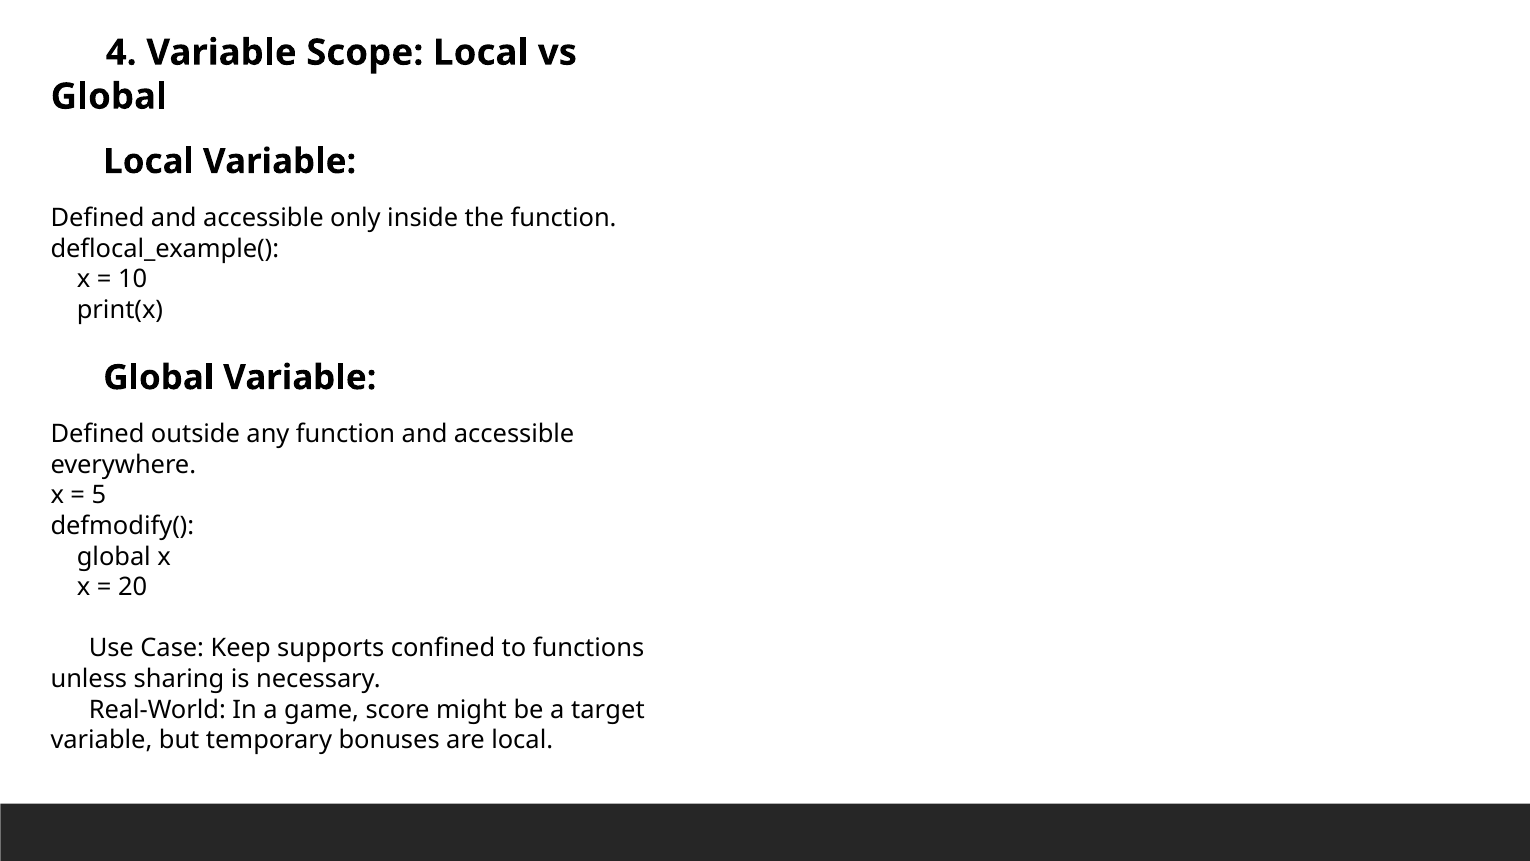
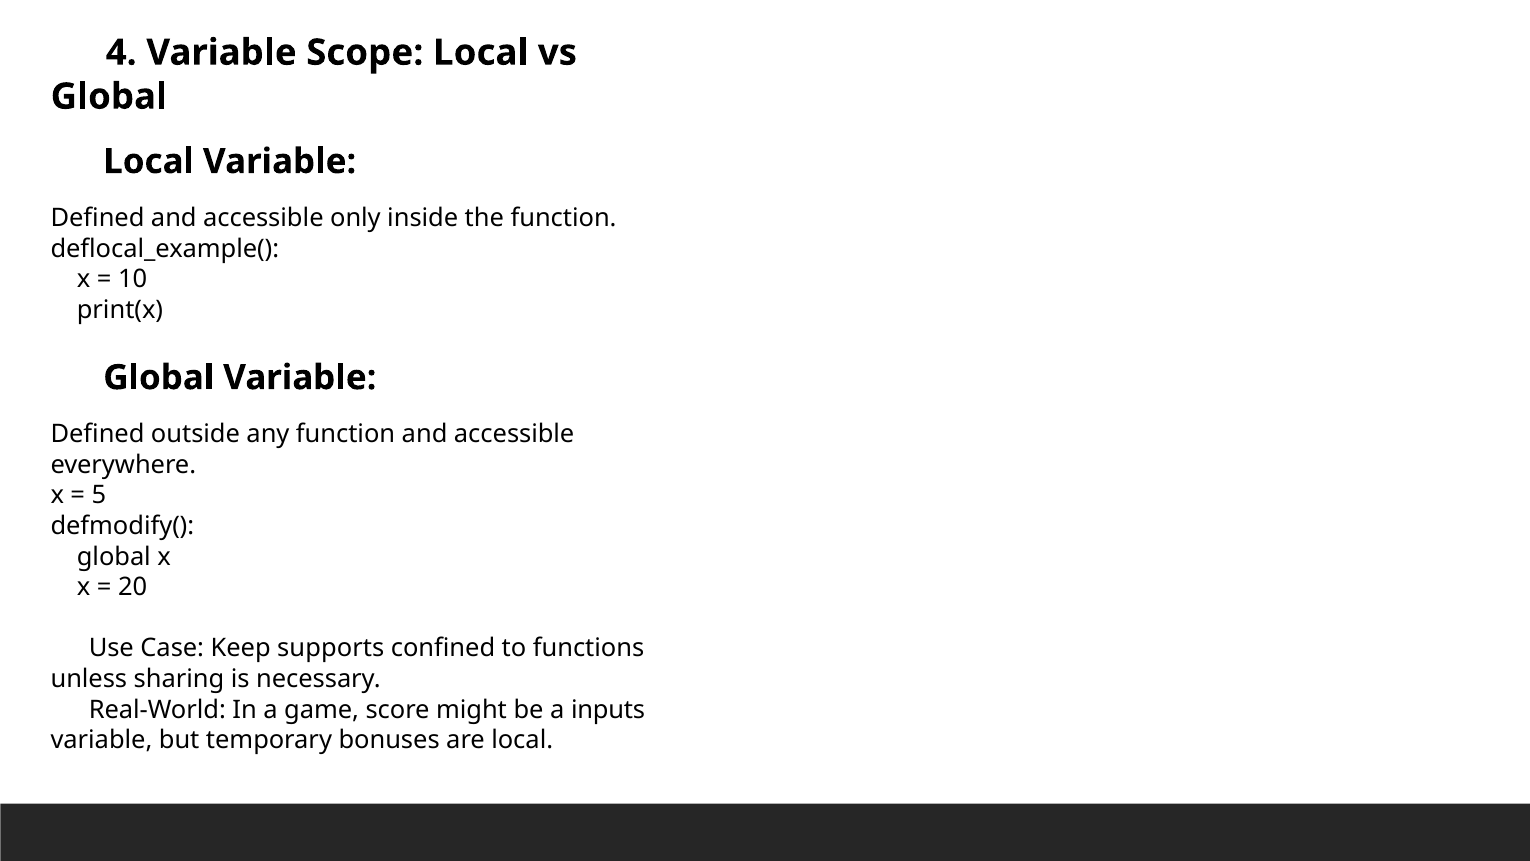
target: target -> inputs (608, 709)
